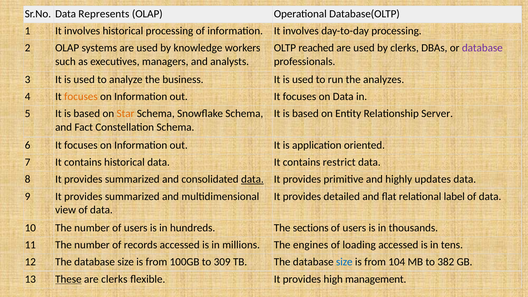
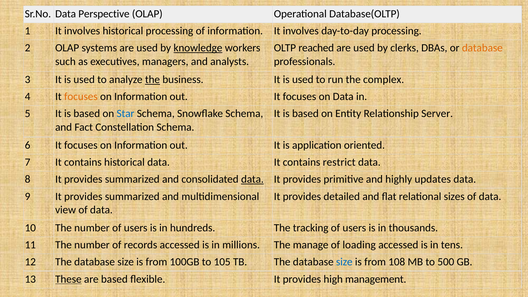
Represents: Represents -> Perspective (104, 14)
knowledge underline: none -> present (198, 48)
database colour: purple -> orange (482, 48)
the underline: none -> present (152, 79)
analyzes: analyzes -> complex (384, 79)
Star colour: orange -> blue (126, 114)
label: label -> sizes (454, 196)
sections: sections -> tracking (311, 228)
engines: engines -> manage (311, 245)
309: 309 -> 105 (222, 262)
104: 104 -> 108 (397, 262)
382: 382 -> 500 (446, 262)
are clerks: clerks -> based (114, 279)
